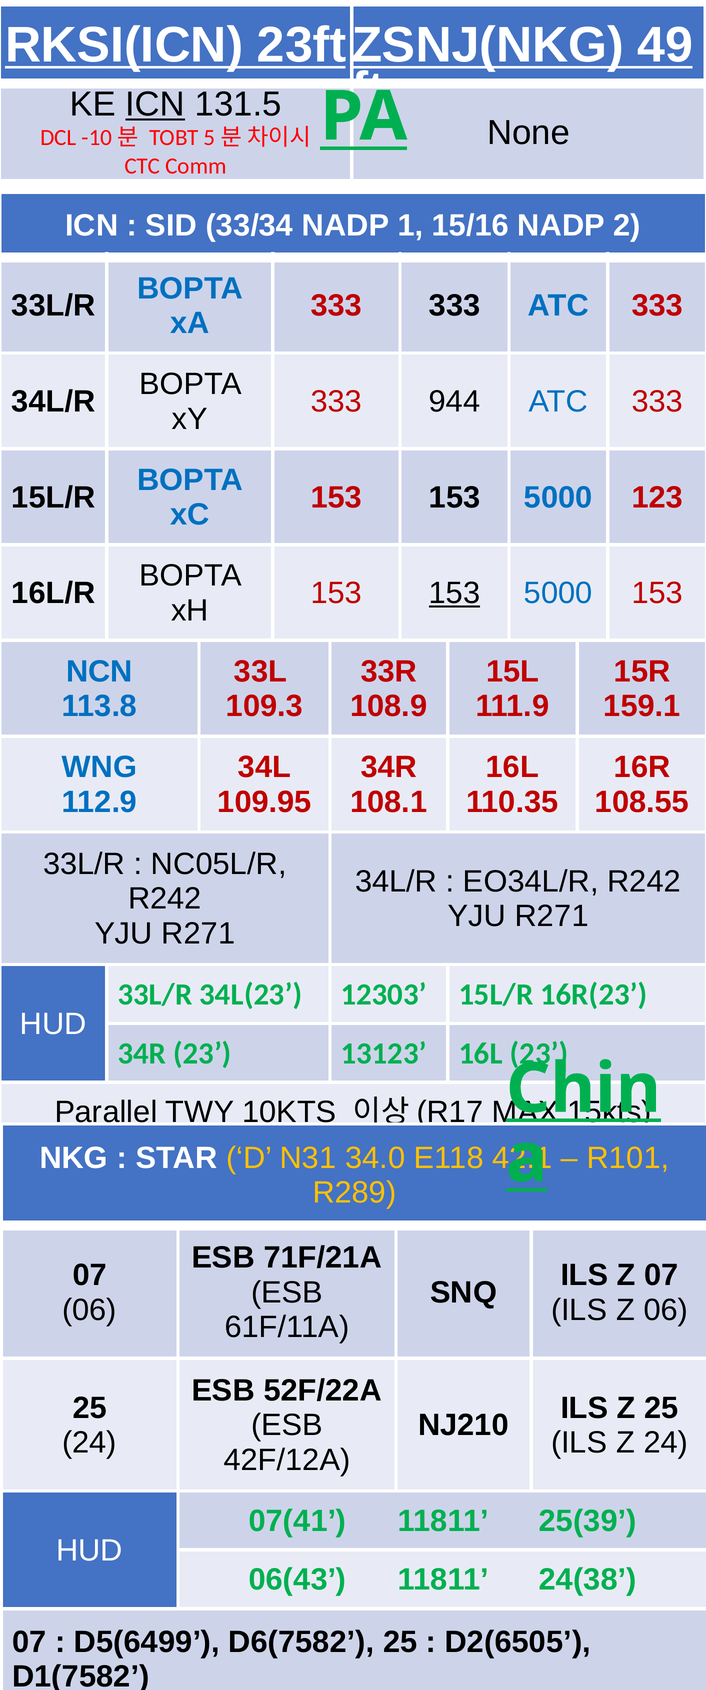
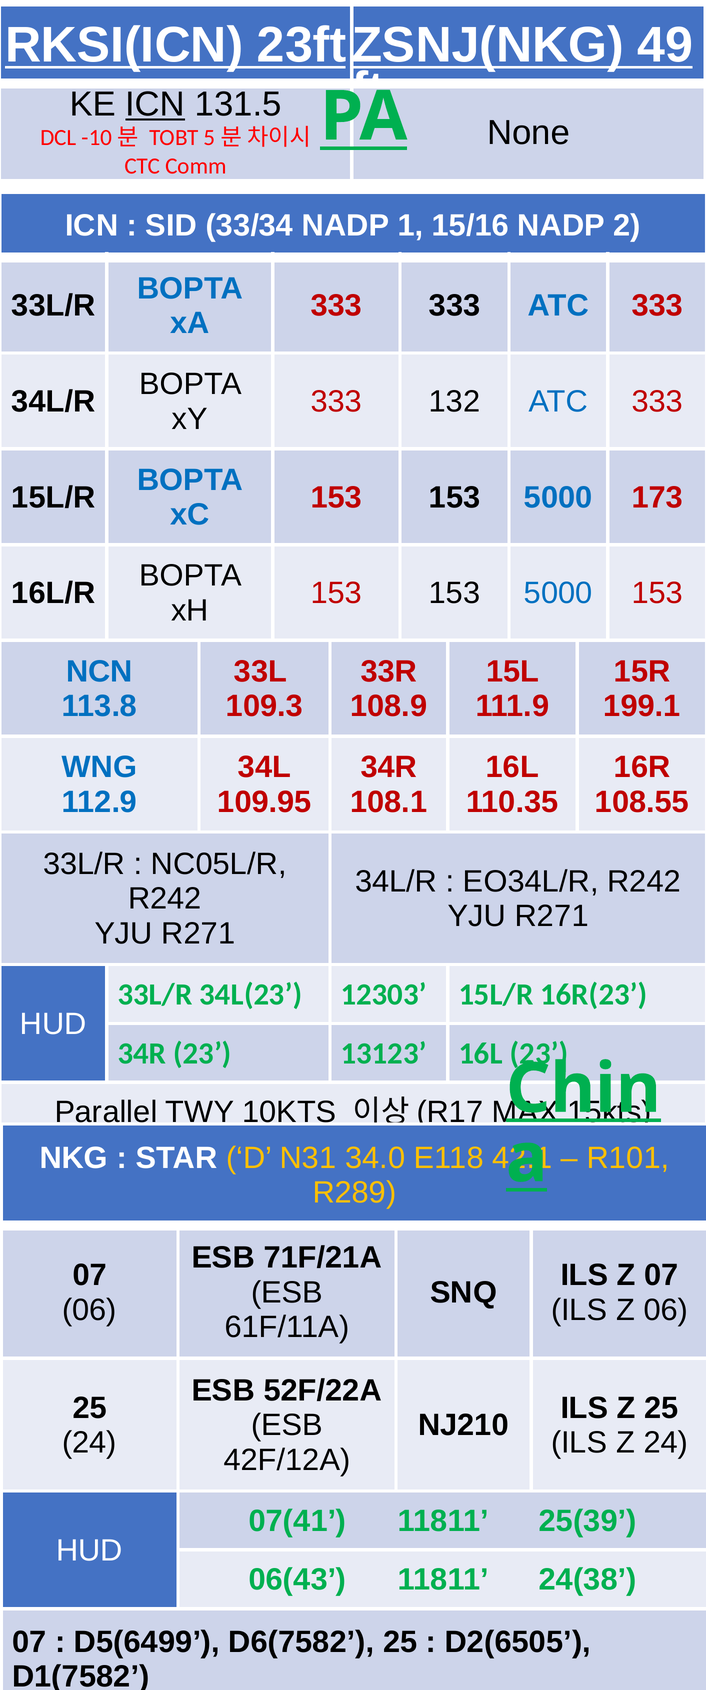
944: 944 -> 132 (455, 401)
123: 123 -> 173 (657, 497)
153 underline: present -> none (455, 593)
159.1: 159.1 -> 199.1 (642, 706)
